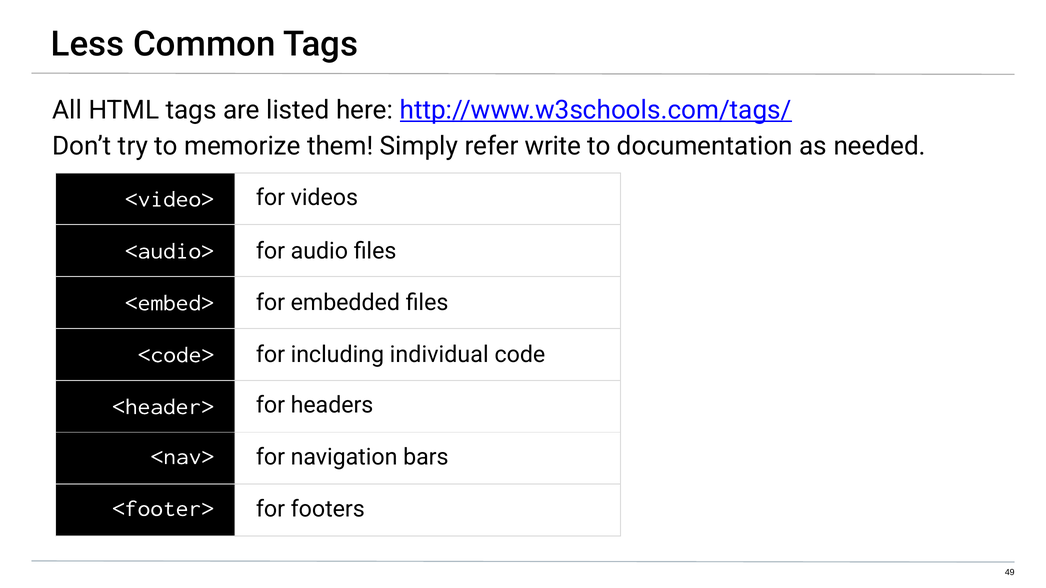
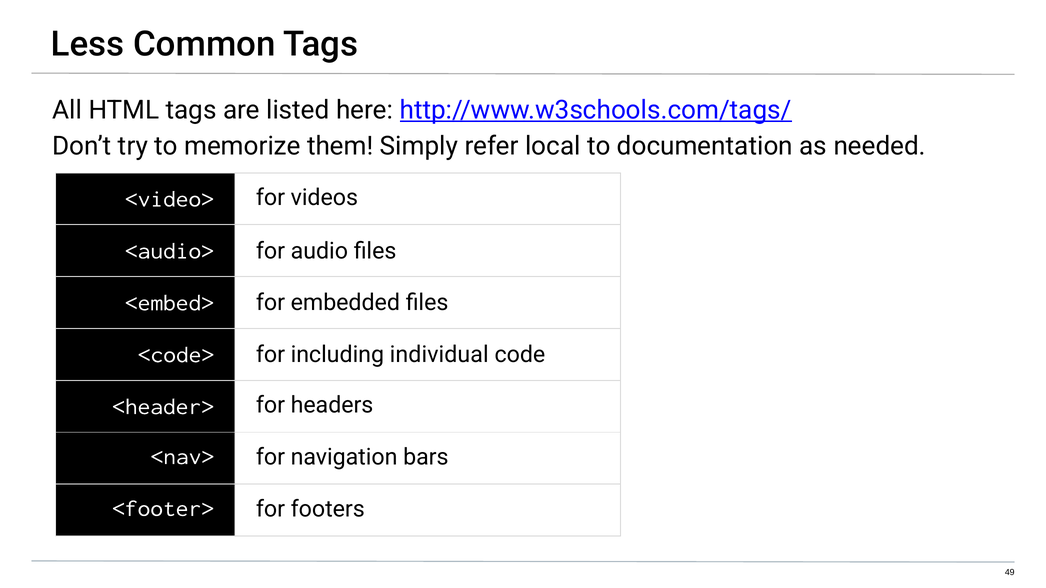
write: write -> local (553, 146)
